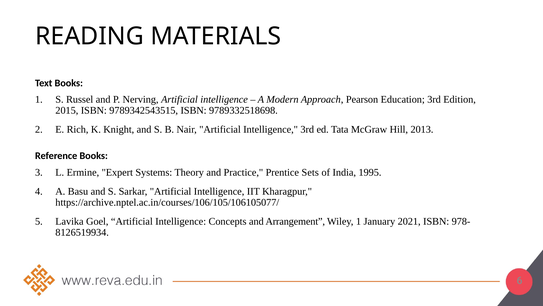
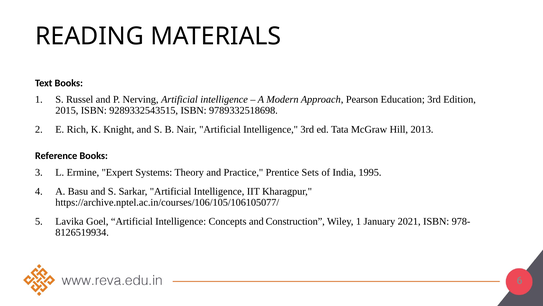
9789342543515: 9789342543515 -> 9289332543515 (144, 110)
Arrangement: Arrangement -> Construction (295, 221)
